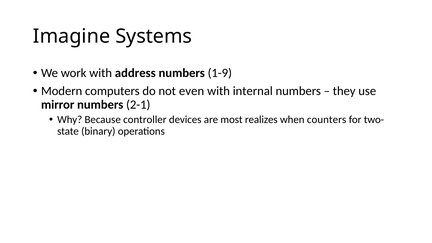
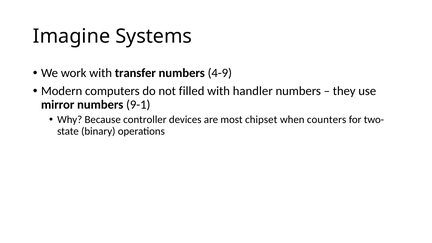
address: address -> transfer (135, 73)
1-9: 1-9 -> 4-9 (220, 73)
even: even -> filled (192, 91)
internal: internal -> handler (253, 91)
2-1: 2-1 -> 9-1 (138, 105)
realizes: realizes -> chipset (261, 120)
